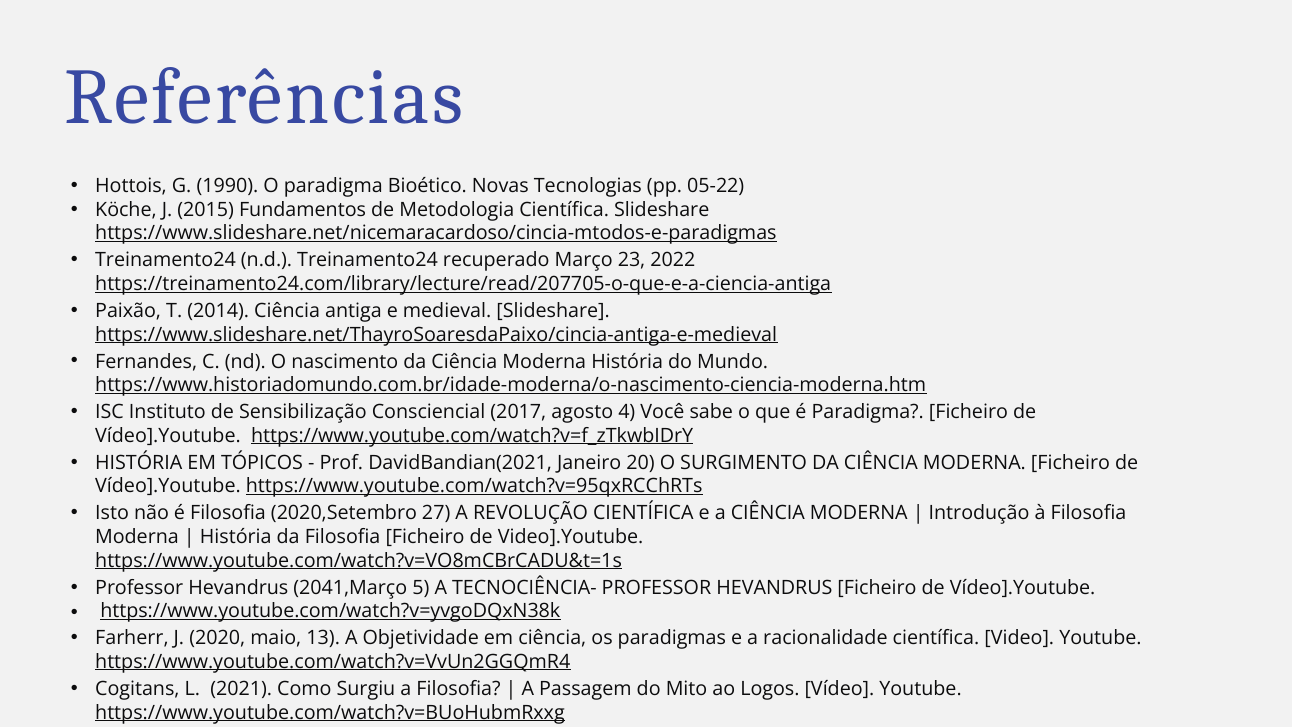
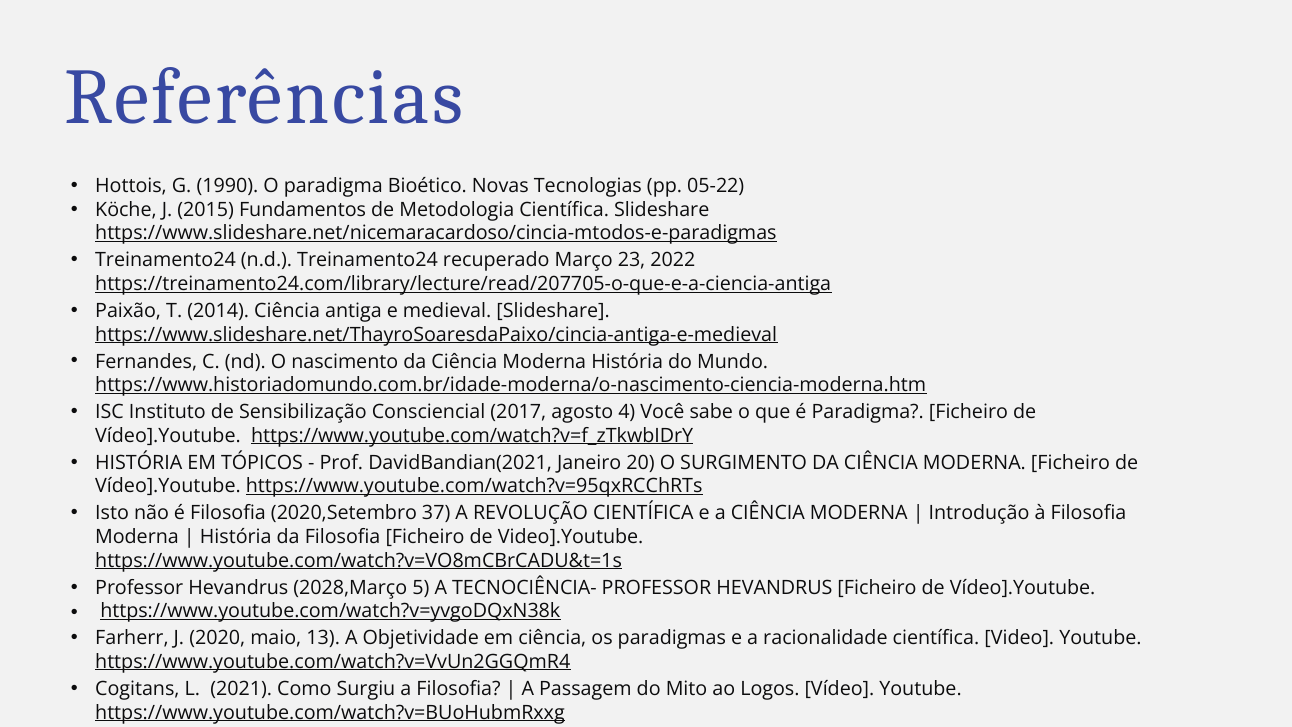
27: 27 -> 37 (436, 513)
2041,Março: 2041,Março -> 2028,Março (350, 587)
